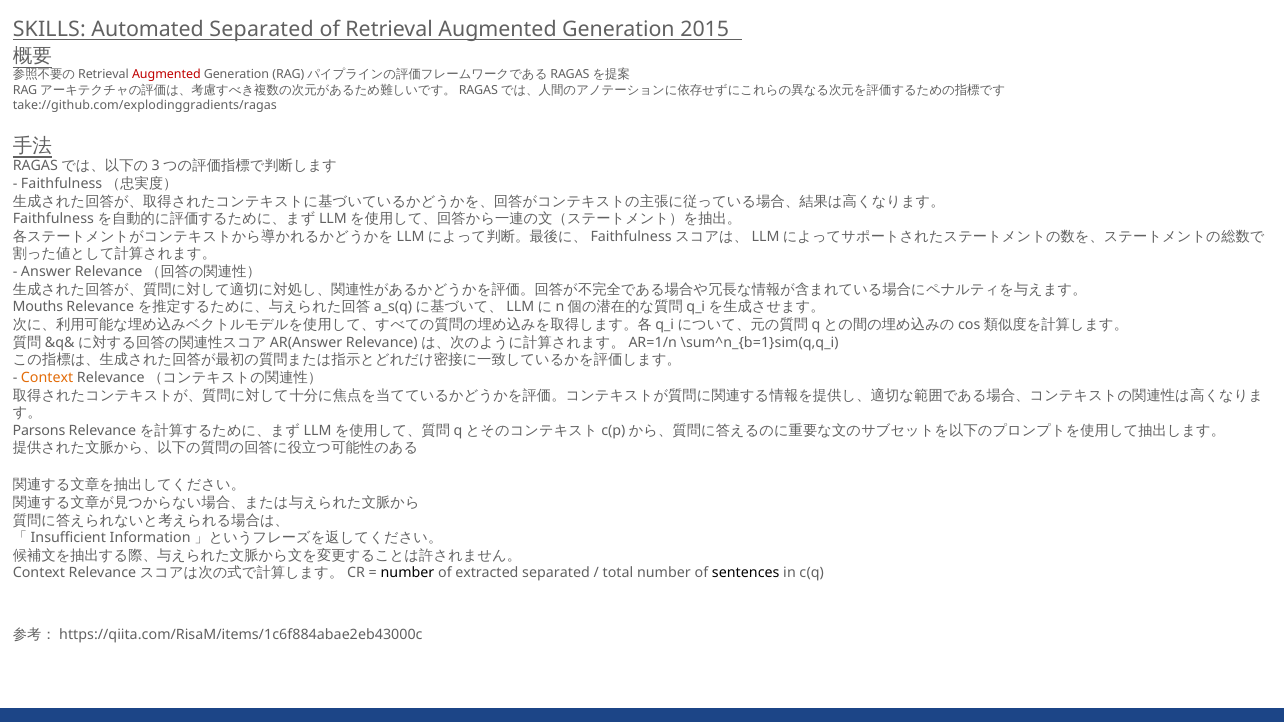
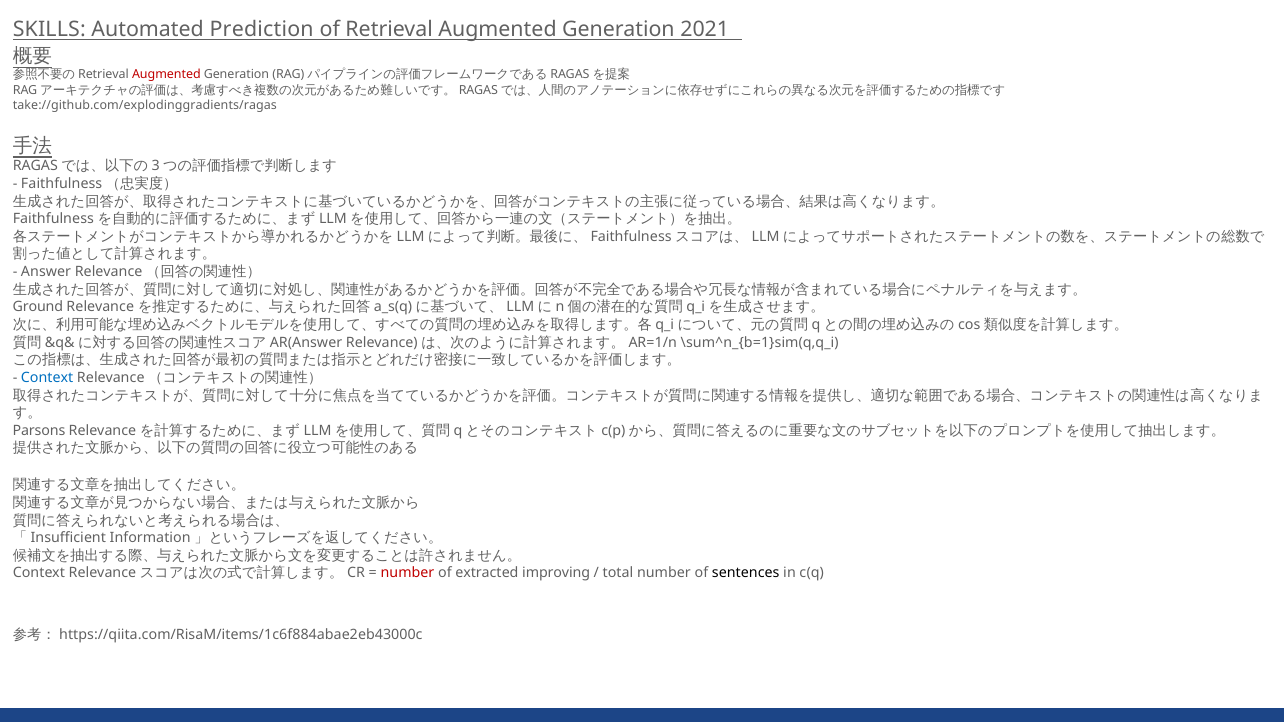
Automated Separated: Separated -> Prediction (262, 30)
2015: 2015 -> 2021 (705, 30)
Mouths: Mouths -> Ground (38, 307)
Context colour: orange -> blue (47, 378)
number colour: black -> red (407, 573)
extracted separated: separated -> improving (556, 573)
